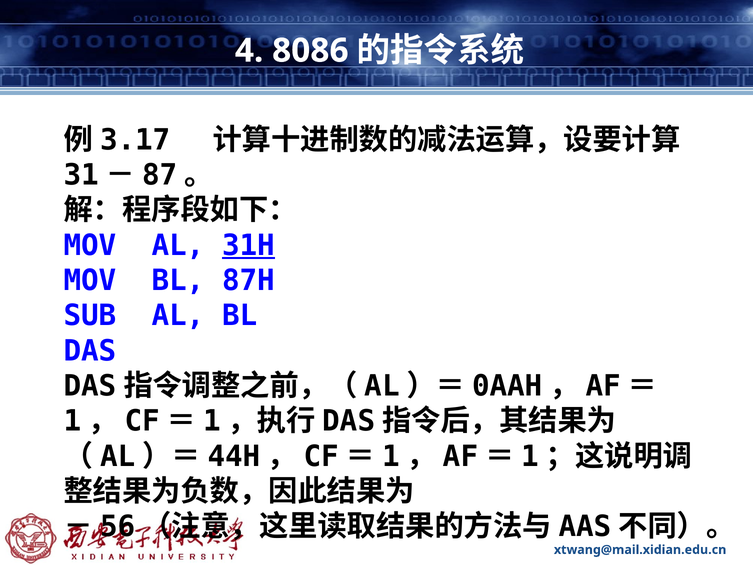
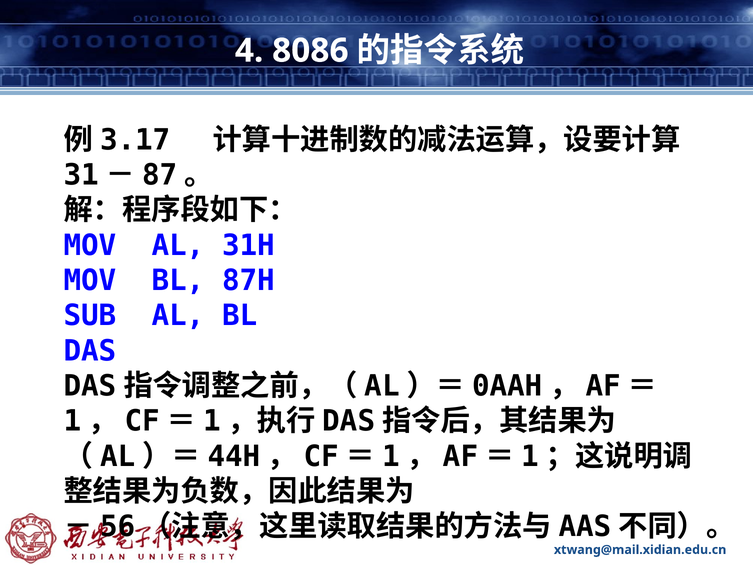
31H underline: present -> none (248, 245)
